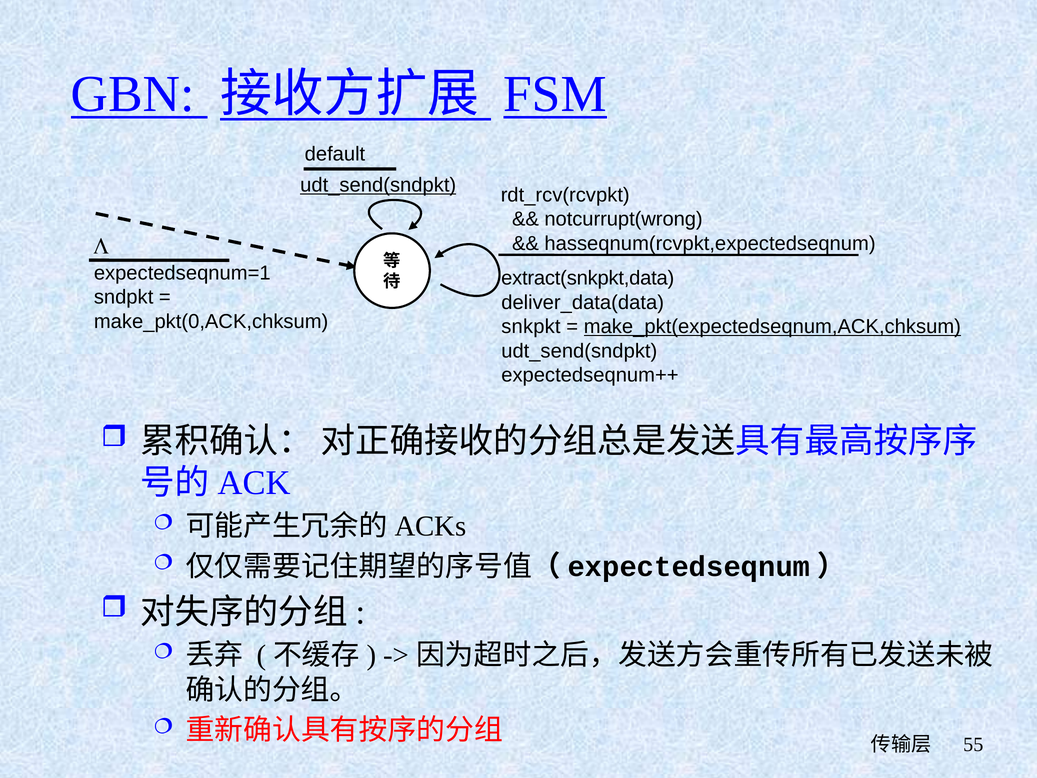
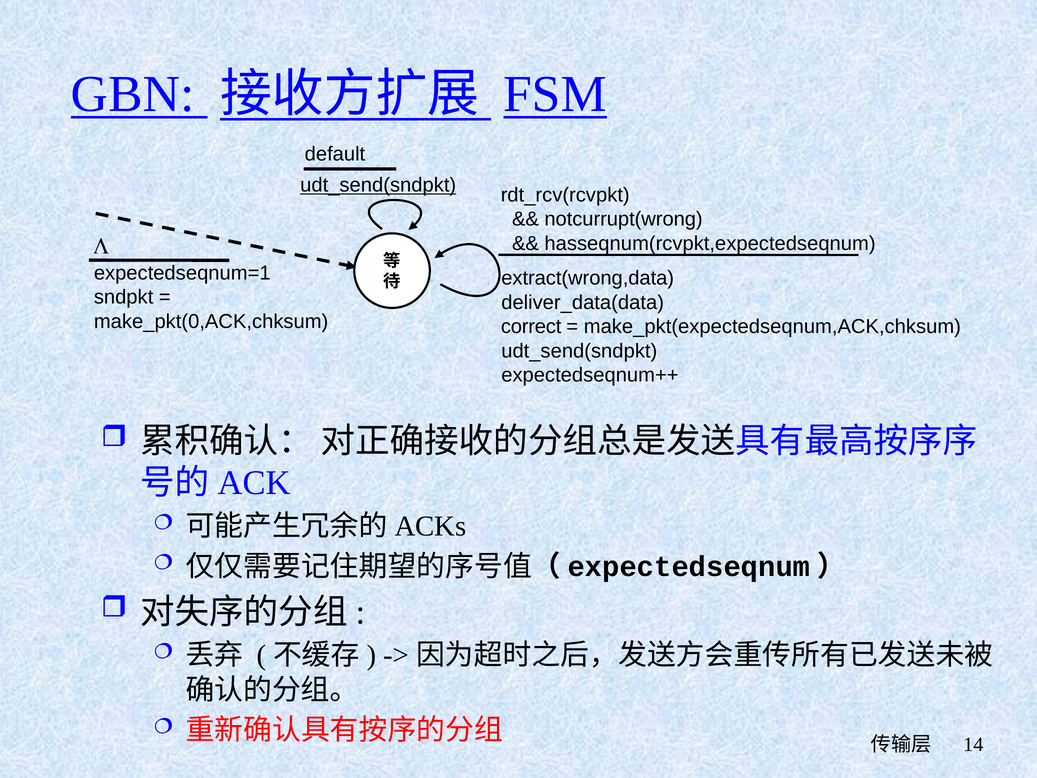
extract(snkpkt,data: extract(snkpkt,data -> extract(wrong,data (588, 278)
snkpkt: snkpkt -> correct (531, 327)
make_pkt(expectedseqnum,ACK,chksum underline: present -> none (772, 327)
55: 55 -> 14 (973, 745)
